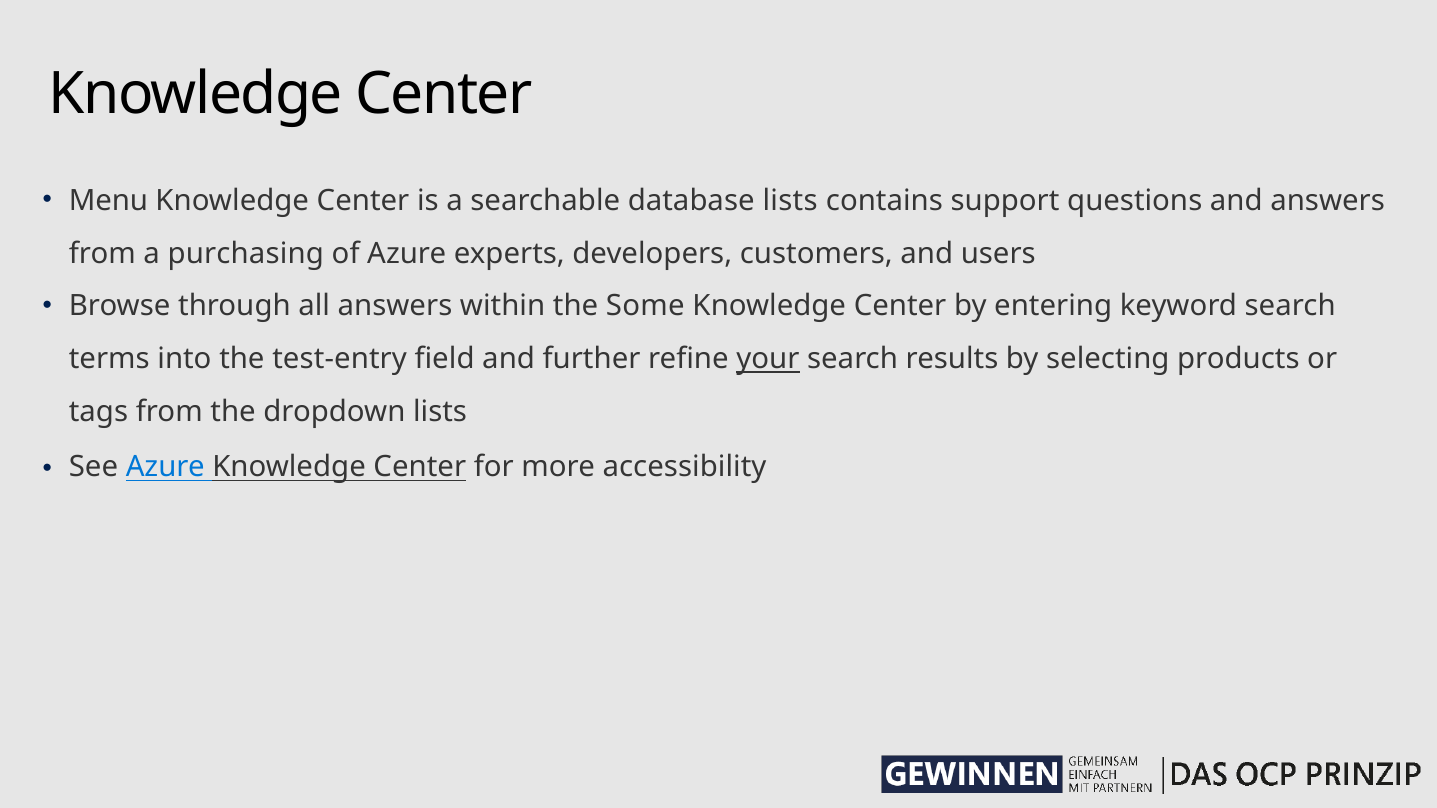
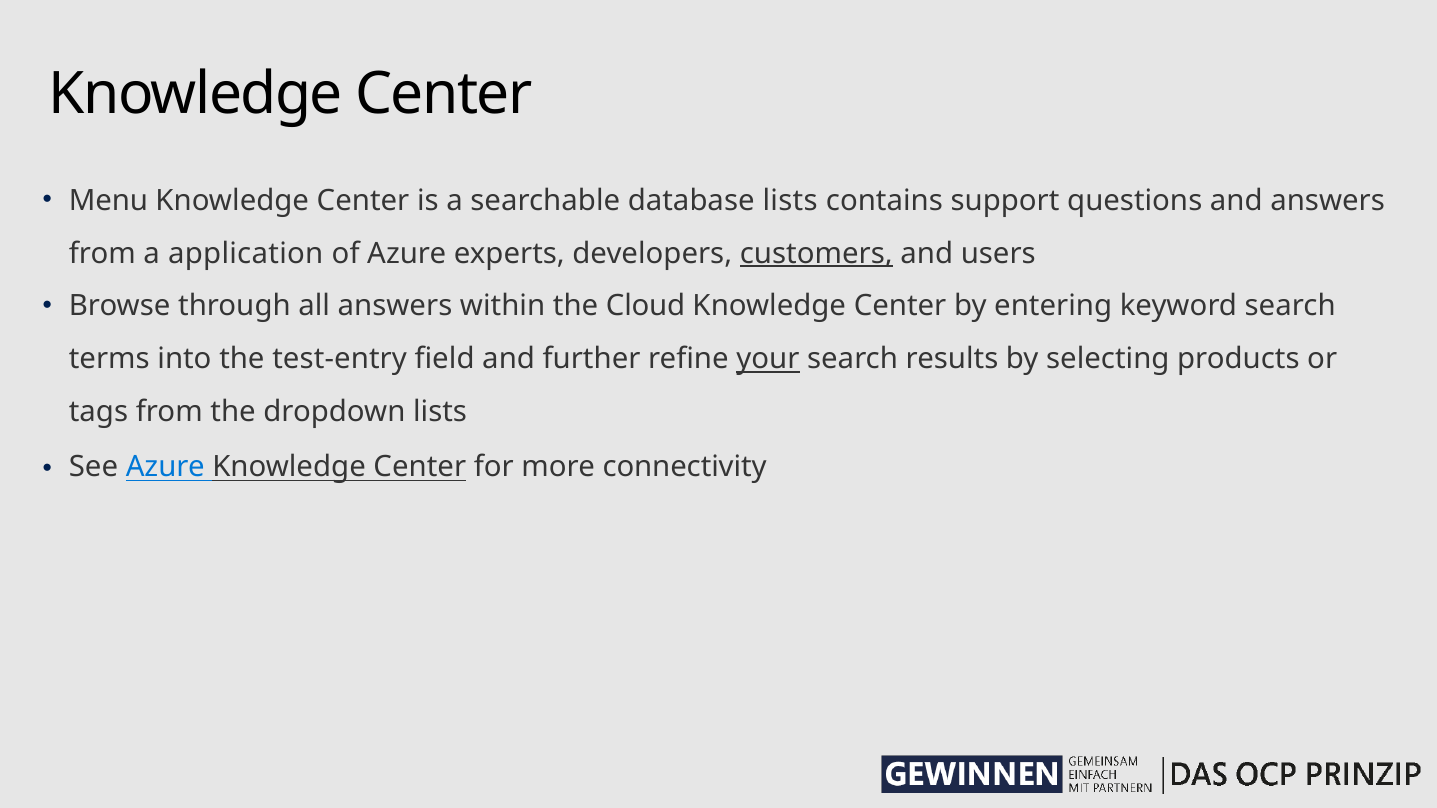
purchasing: purchasing -> application (246, 254)
customers underline: none -> present (816, 254)
Some: Some -> Cloud (646, 306)
accessibility: accessibility -> connectivity (685, 467)
